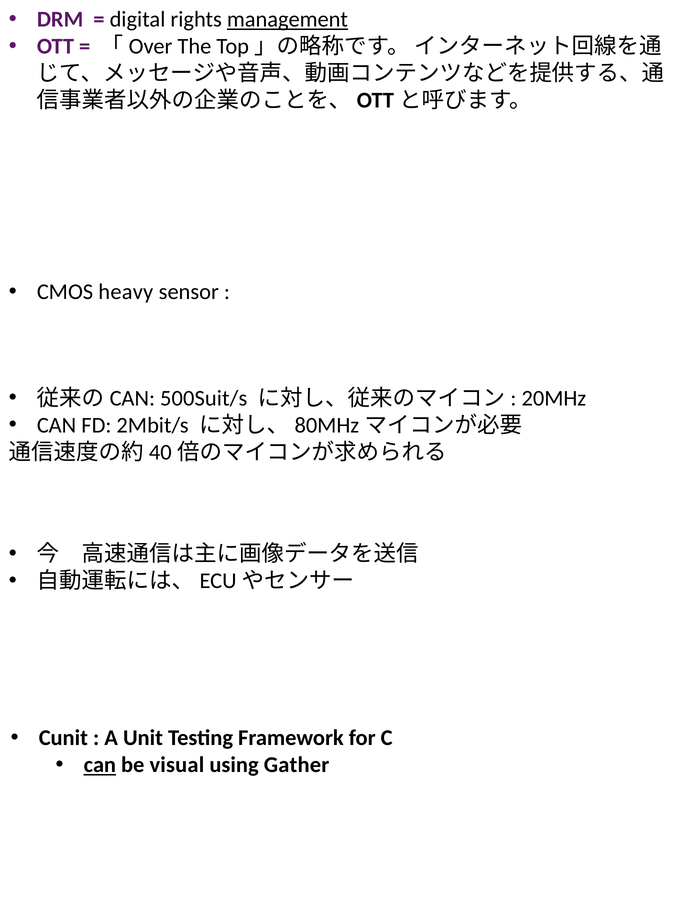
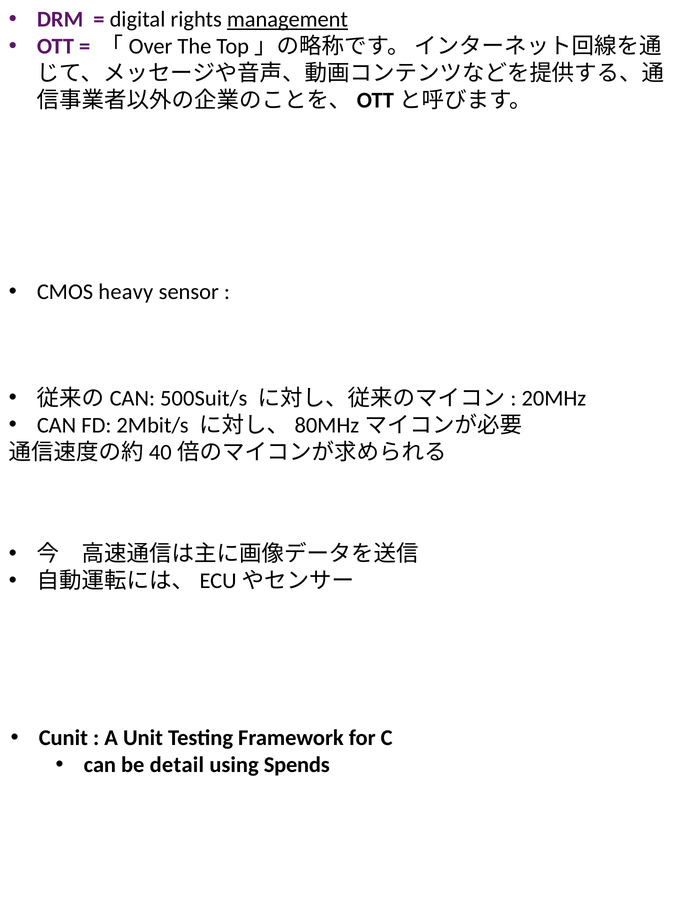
can underline: present -> none (100, 765)
visual: visual -> detail (177, 765)
Gather: Gather -> Spends (297, 765)
